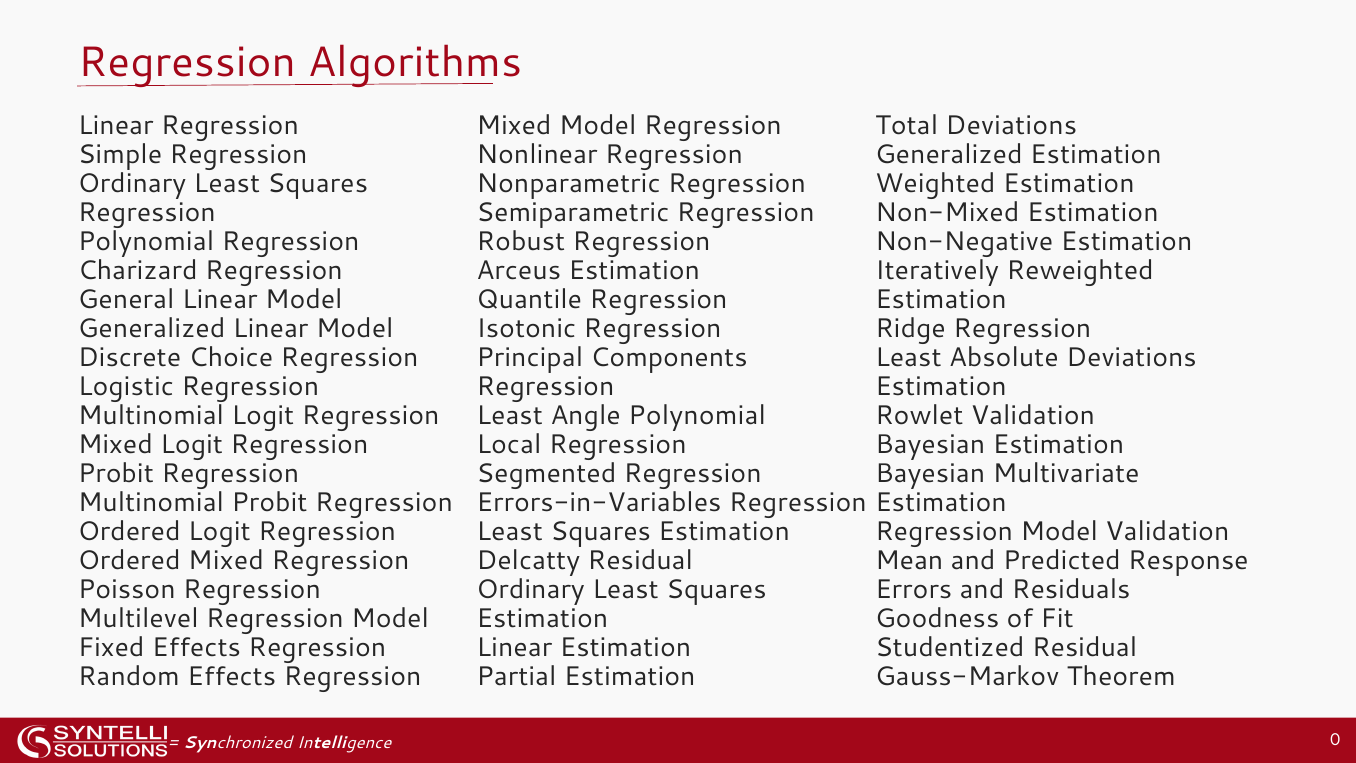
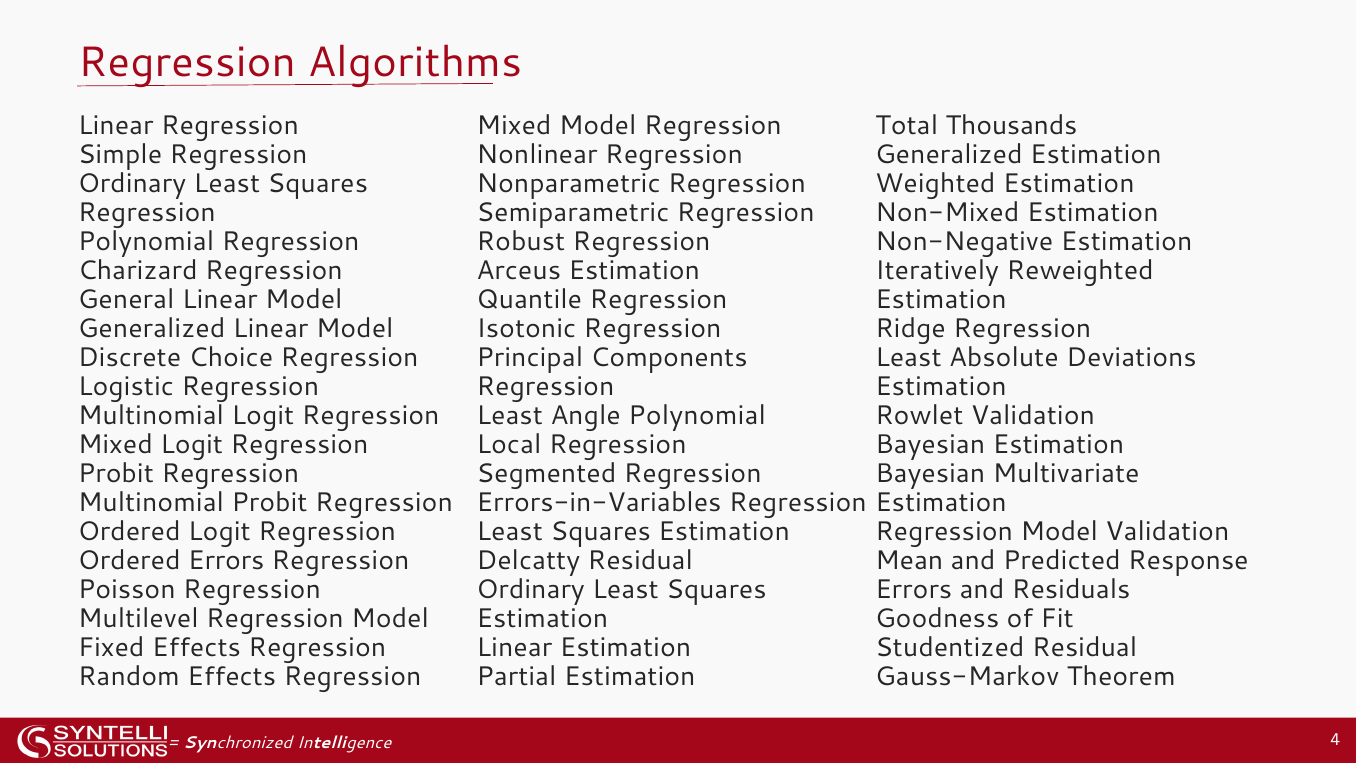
Total Deviations: Deviations -> Thousands (1011, 125)
Ordered Mixed: Mixed -> Errors (226, 560)
0: 0 -> 4 (1335, 740)
